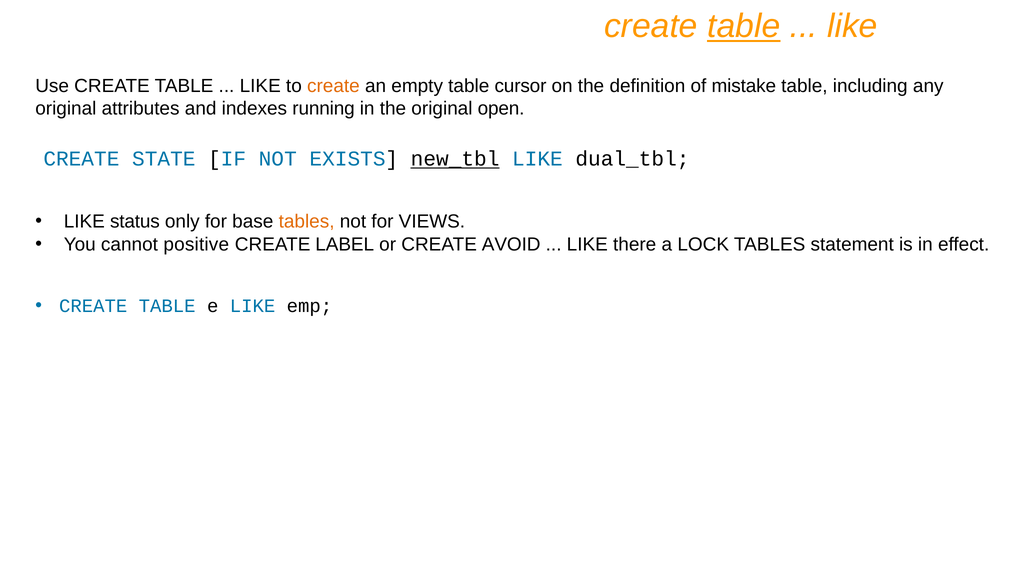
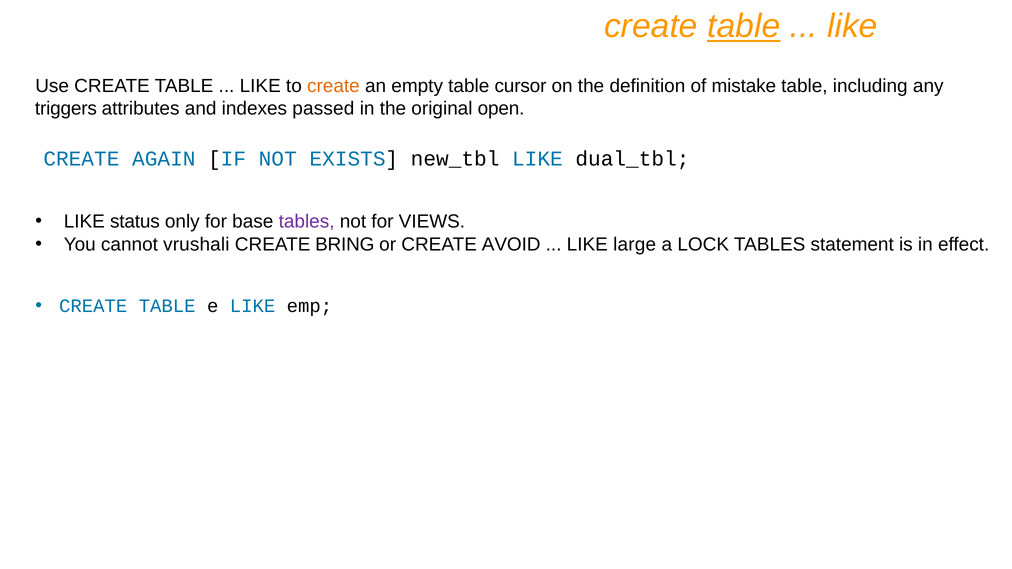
original: original -> triggers (66, 109)
running: running -> passed (323, 109)
STATE: STATE -> AGAIN (164, 159)
new_tbl underline: present -> none (455, 159)
tables colour: orange -> purple (307, 222)
positive: positive -> vrushali (196, 244)
LABEL: LABEL -> BRING (345, 244)
there: there -> large (635, 244)
